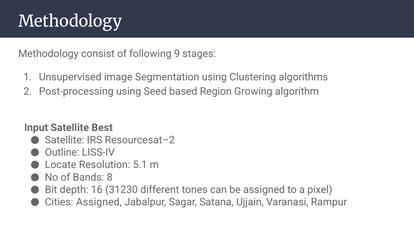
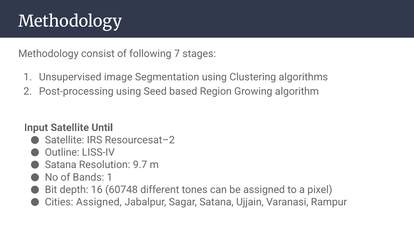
9: 9 -> 7 (177, 54)
Best: Best -> Until (102, 128)
Locate: Locate -> Satana (61, 165)
5.1: 5.1 -> 9.7 (140, 165)
Bands 8: 8 -> 1 (110, 177)
31230: 31230 -> 60748 (121, 190)
